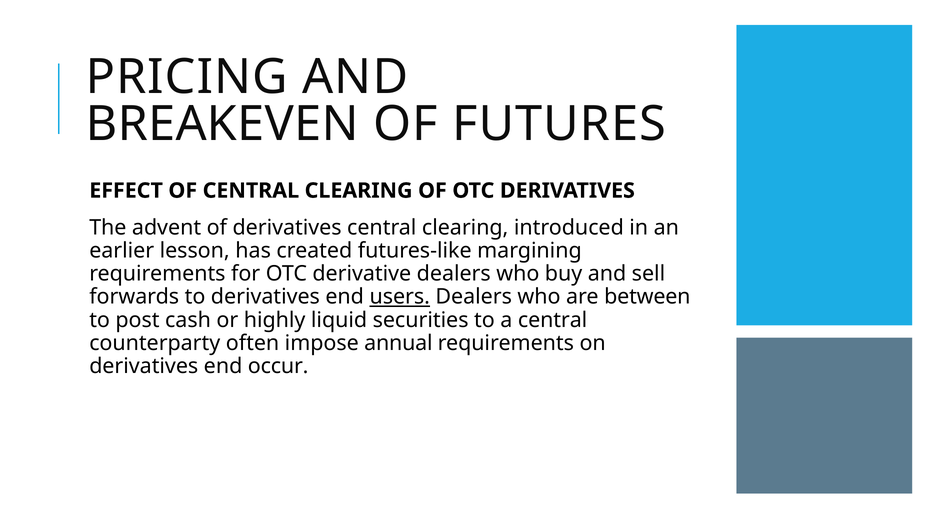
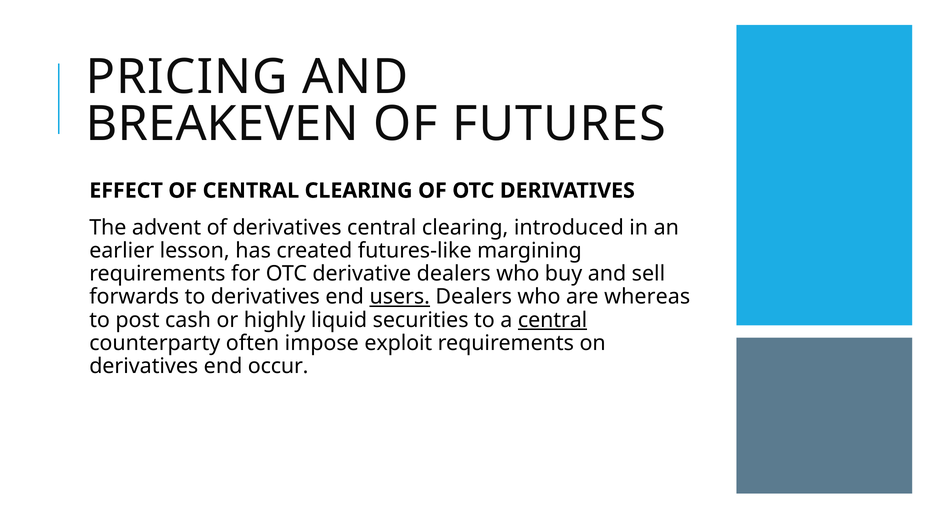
between: between -> whereas (647, 297)
central underline: none -> present (553, 320)
annual: annual -> exploit (398, 343)
